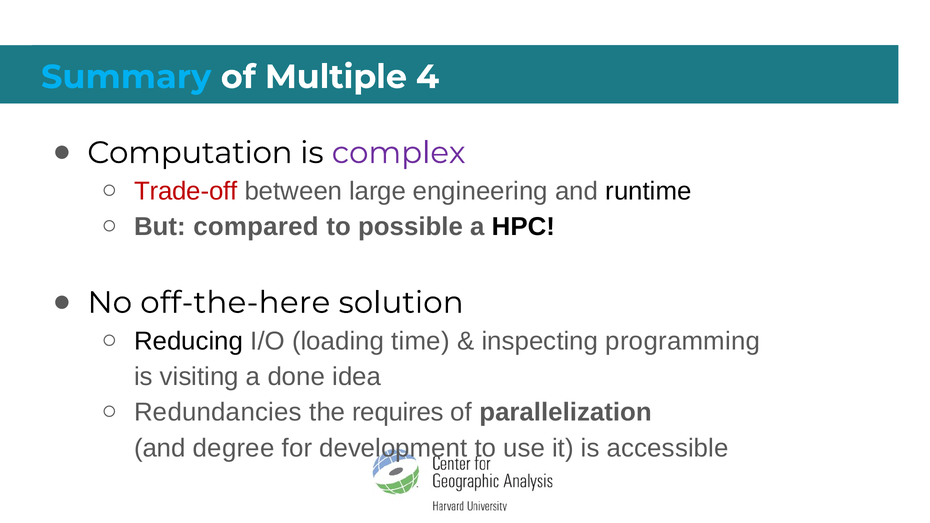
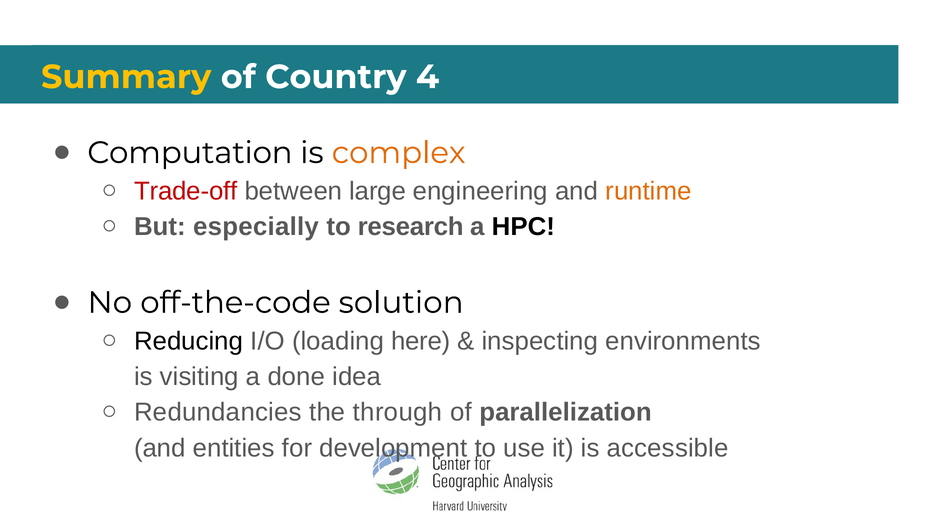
Summary colour: light blue -> yellow (126, 77)
Multiple: Multiple -> Country (336, 77)
complex colour: purple -> orange (399, 153)
runtime colour: black -> orange (649, 191)
compared: compared -> especially (256, 227)
possible: possible -> research (411, 227)
off-the-here: off-the-here -> off-the-code (235, 303)
time: time -> here (421, 341)
programming: programming -> environments (683, 341)
requires: requires -> through (398, 413)
degree: degree -> entities (234, 448)
